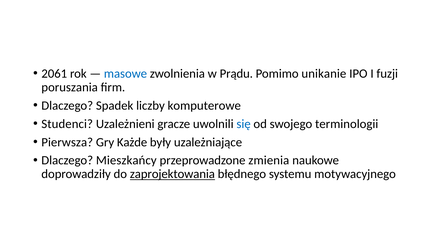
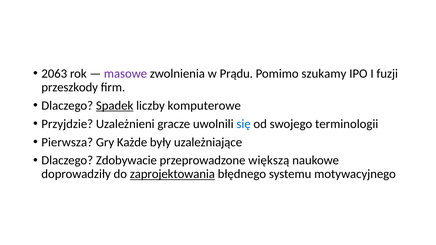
2061: 2061 -> 2063 (54, 74)
masowe colour: blue -> purple (125, 74)
unikanie: unikanie -> szukamy (324, 74)
poruszania: poruszania -> przeszkody (70, 87)
Spadek underline: none -> present (115, 106)
Studenci: Studenci -> Przyjdzie (67, 124)
Mieszkańcy: Mieszkańcy -> Zdobywacie (126, 161)
zmienia: zmienia -> większą (269, 161)
